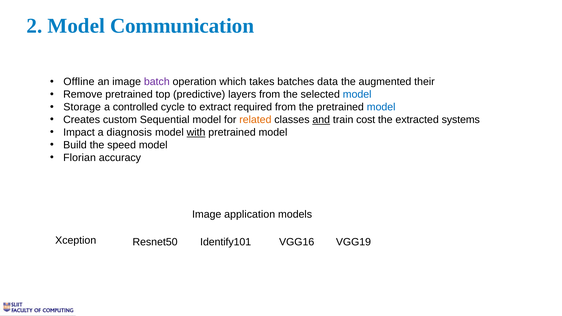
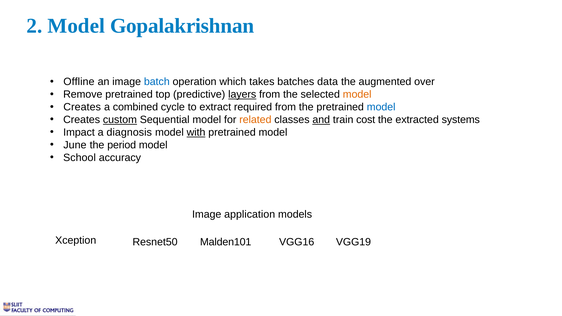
Communication: Communication -> Gopalakrishnan (182, 26)
batch colour: purple -> blue (157, 82)
their: their -> over (424, 82)
layers underline: none -> present (242, 94)
model colour: blue -> orange (357, 94)
Storage: Storage -> Creates (82, 107)
controlled: controlled -> combined (135, 107)
custom underline: none -> present (120, 120)
Build: Build -> June (75, 145)
speed: speed -> period (122, 145)
Florian: Florian -> School (80, 158)
Identify101: Identify101 -> Malden101 (226, 242)
